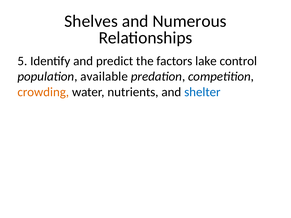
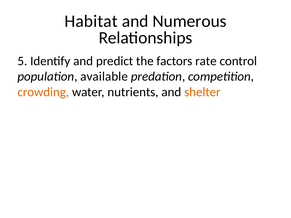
Shelves: Shelves -> Habitat (91, 21)
lake: lake -> rate (206, 61)
shelter colour: blue -> orange (202, 92)
